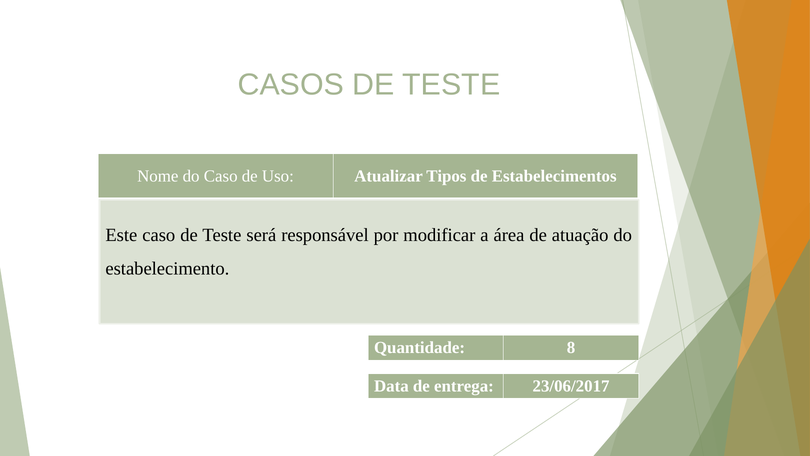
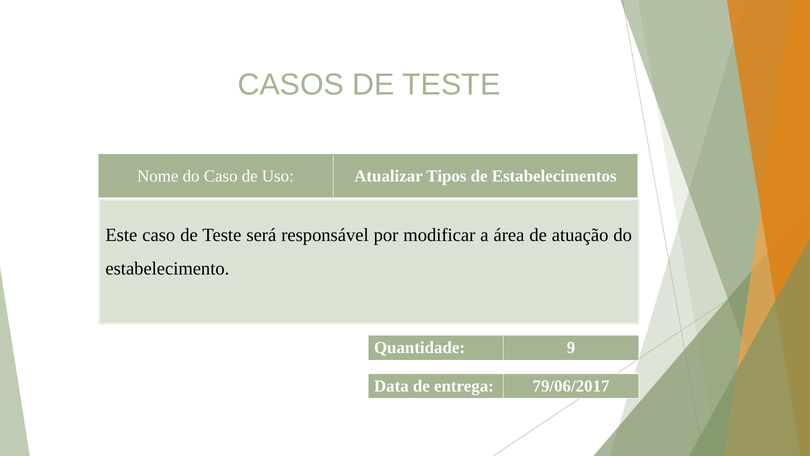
8: 8 -> 9 (571, 348)
23/06/2017: 23/06/2017 -> 79/06/2017 (571, 386)
